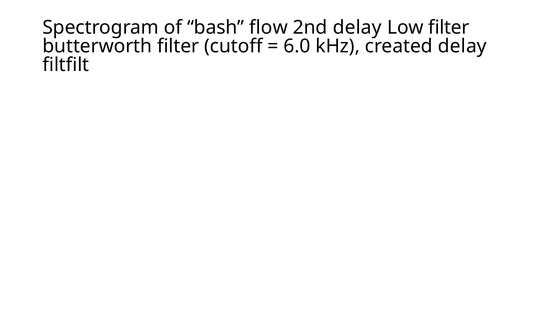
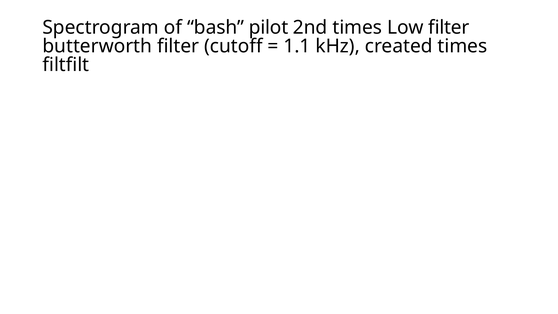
flow: flow -> pilot (269, 28)
2nd delay: delay -> times (357, 28)
6.0: 6.0 -> 1.1 (297, 46)
created delay: delay -> times (462, 46)
